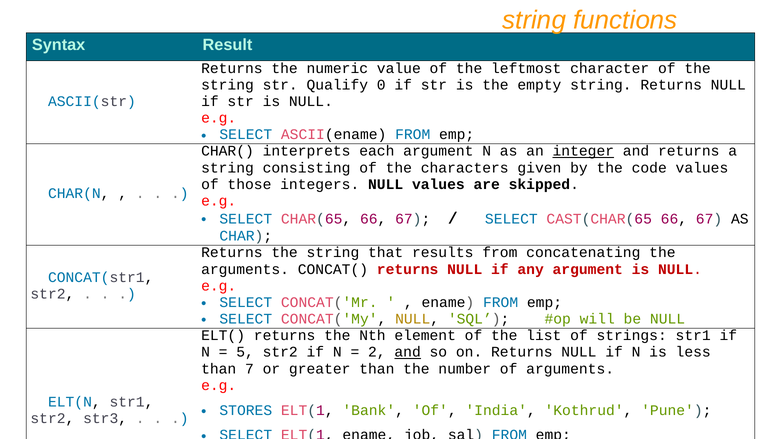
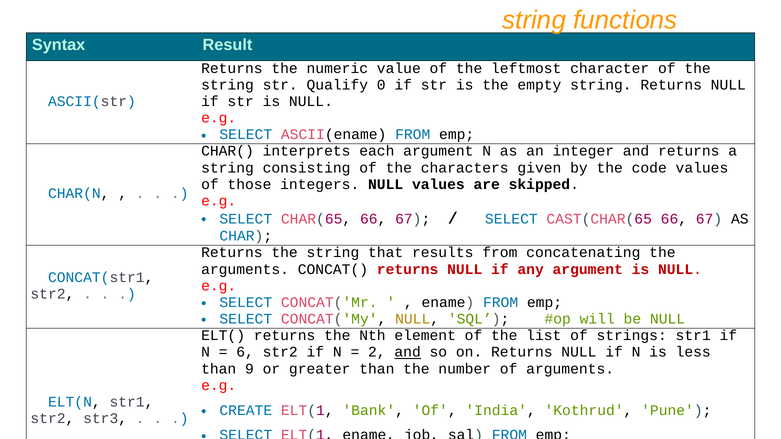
integer underline: present -> none (583, 151)
5: 5 -> 6 (245, 352)
7: 7 -> 9 (249, 369)
STORES: STORES -> CREATE (246, 411)
